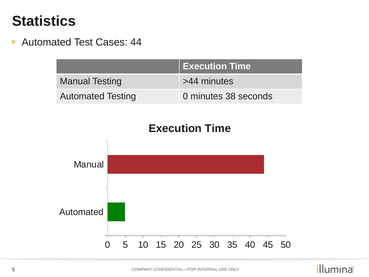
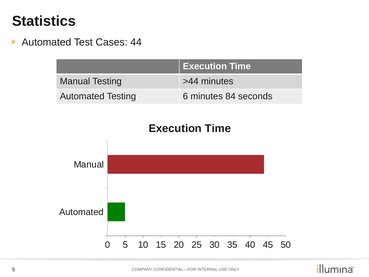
Testing 0: 0 -> 6 (185, 96)
38: 38 -> 84 (230, 96)
